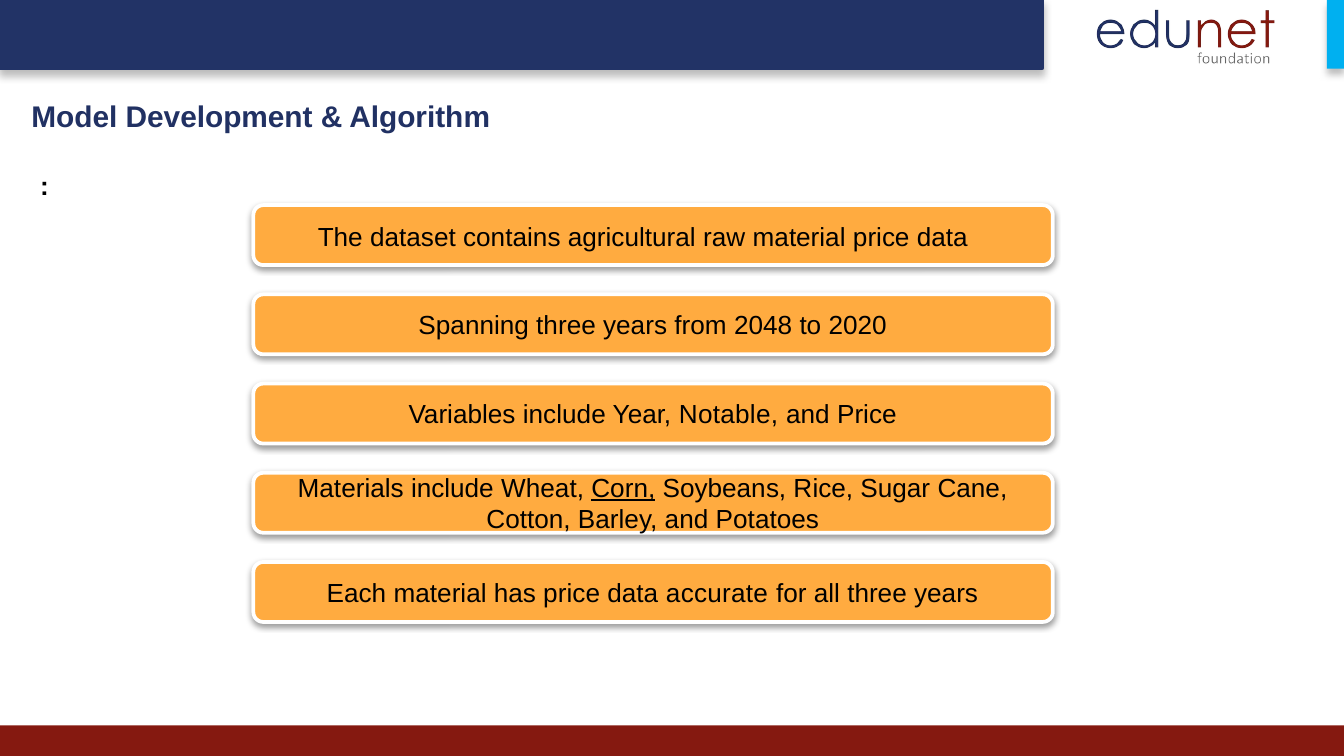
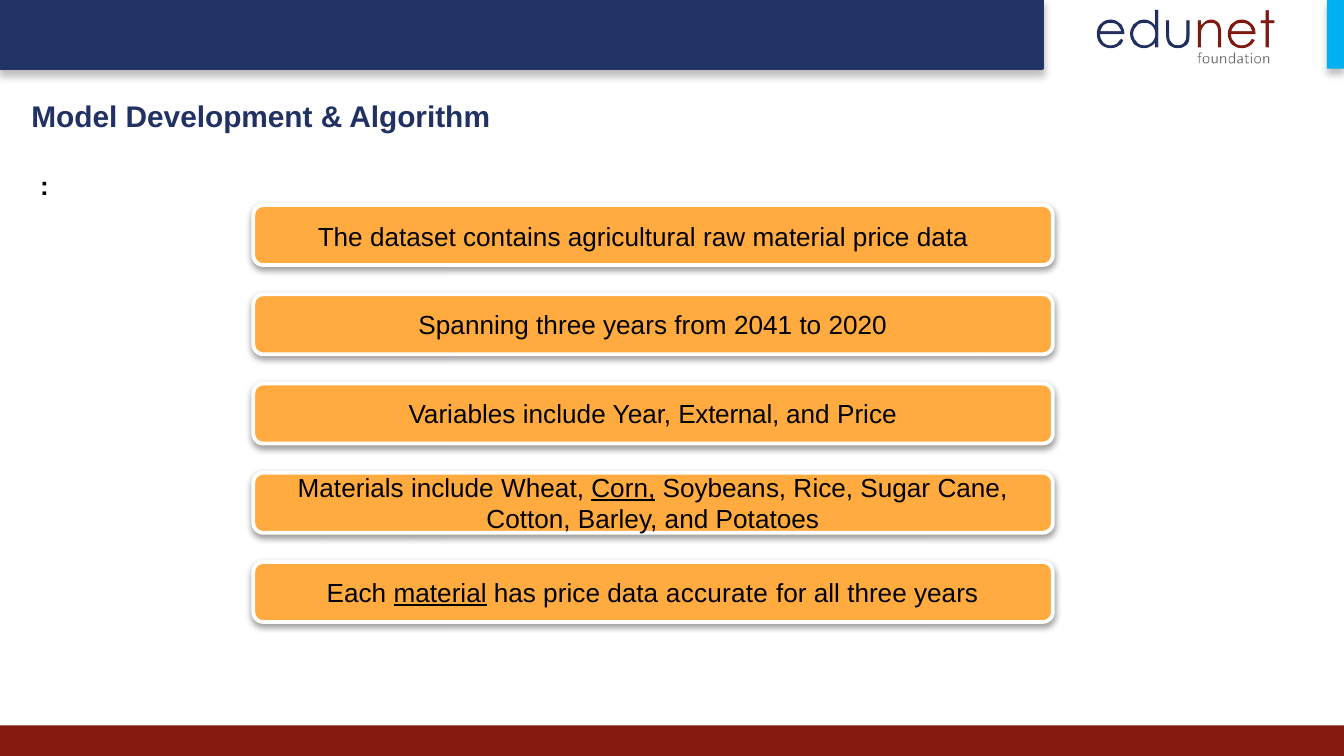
2048: 2048 -> 2041 (763, 326)
Notable: Notable -> External (729, 415)
material underline: none -> present (440, 594)
